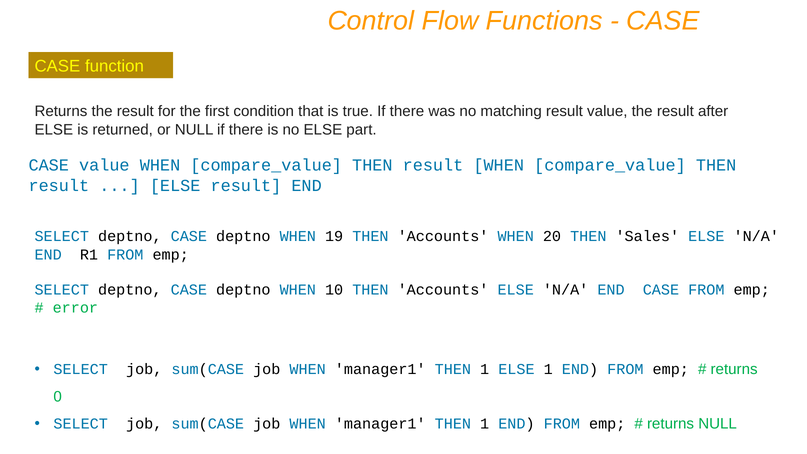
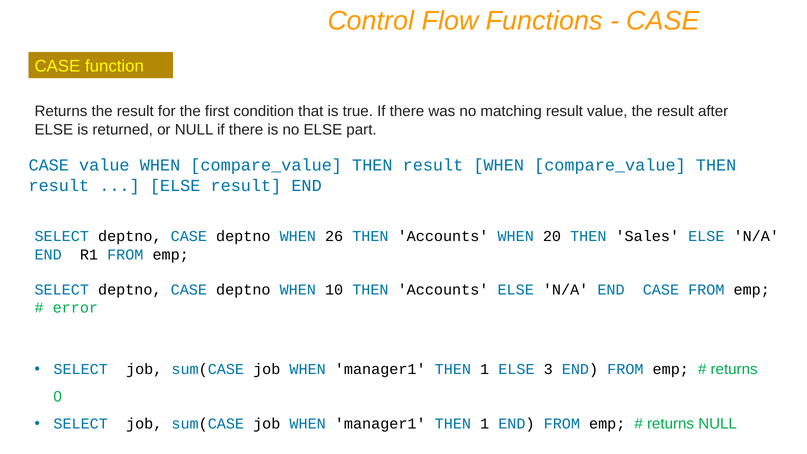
19: 19 -> 26 (334, 236)
ELSE 1: 1 -> 3 (548, 369)
